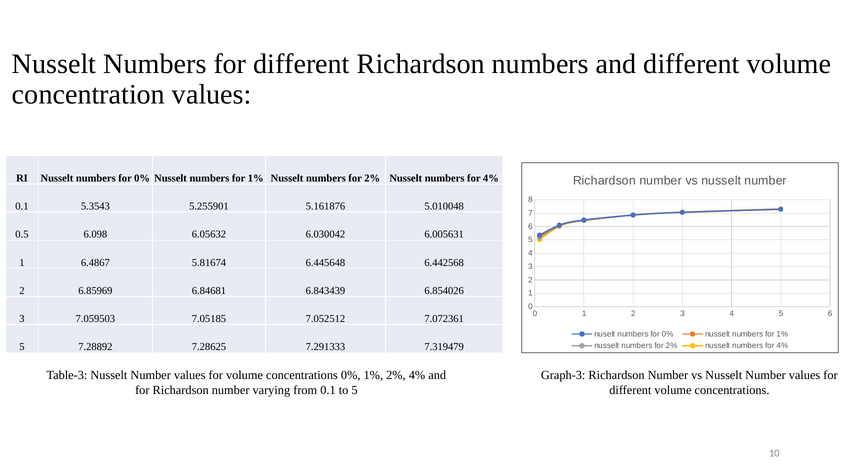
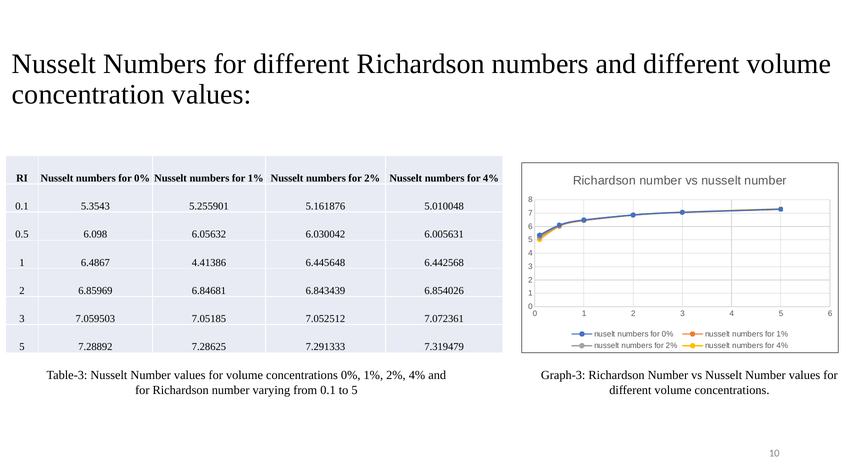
5.81674: 5.81674 -> 4.41386 (209, 262)
